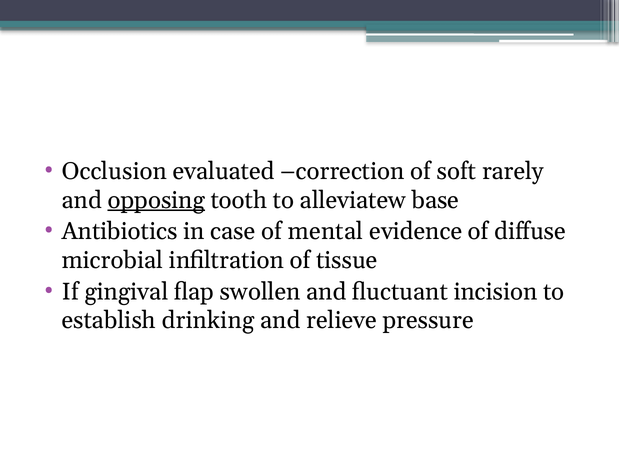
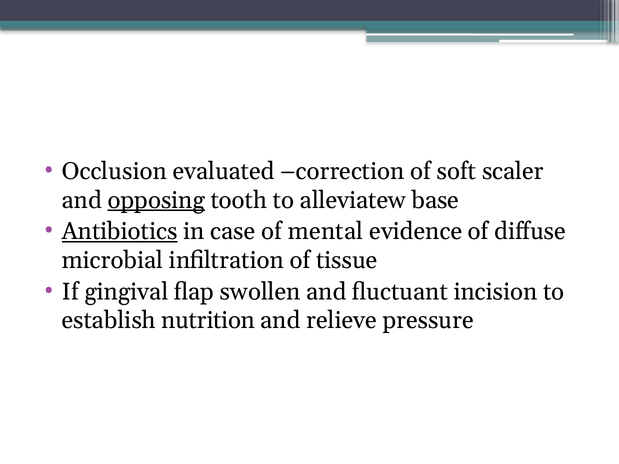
rarely: rarely -> scaler (513, 171)
Antibiotics underline: none -> present (120, 232)
drinking: drinking -> nutrition (208, 321)
